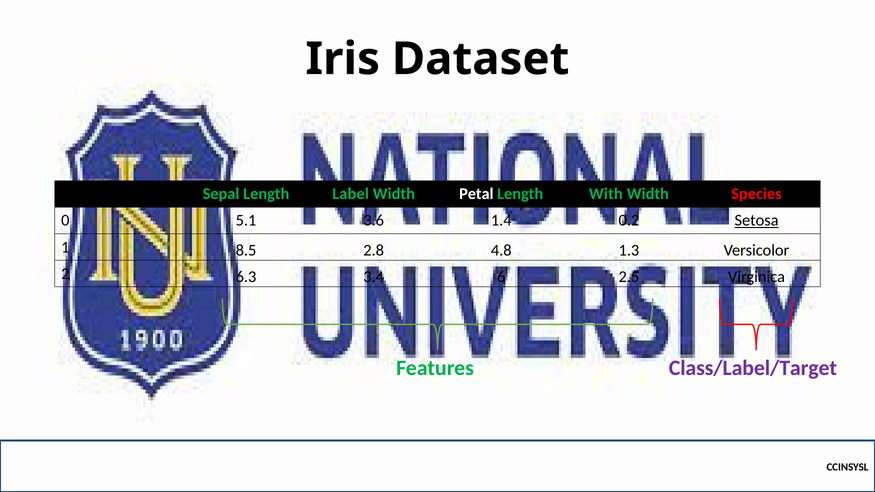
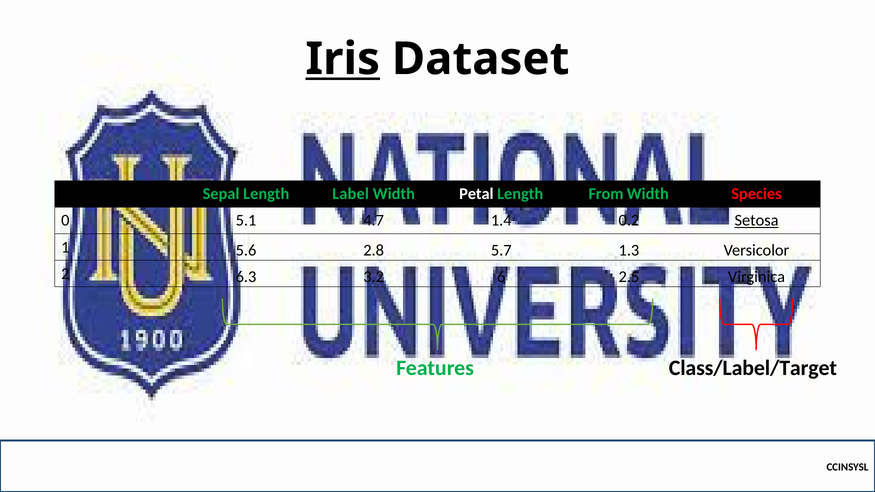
Iris underline: none -> present (343, 59)
With: With -> From (606, 194)
3.6: 3.6 -> 4.7 (374, 221)
8.5: 8.5 -> 5.6 (246, 251)
4.8: 4.8 -> 5.7 (501, 251)
3.4: 3.4 -> 3.2 (374, 277)
Class/Label/Target colour: purple -> black (753, 368)
